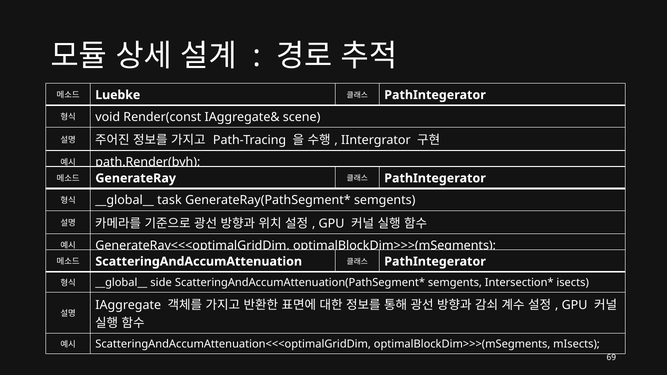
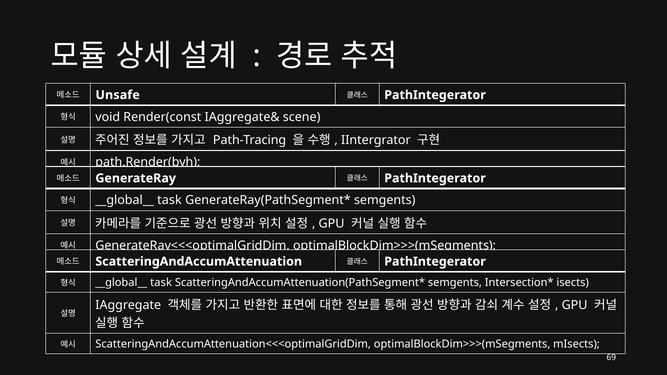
Luebke: Luebke -> Unsafe (118, 95)
side: side -> task (161, 283)
